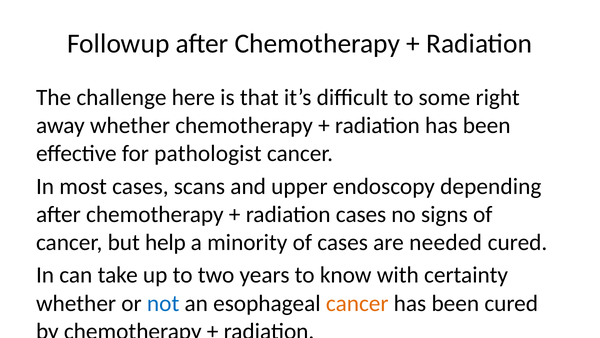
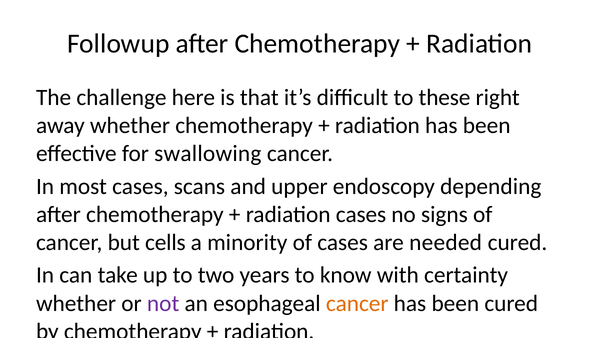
some: some -> these (445, 97)
pathologist: pathologist -> swallowing (208, 153)
help: help -> cells (165, 242)
not colour: blue -> purple (163, 303)
